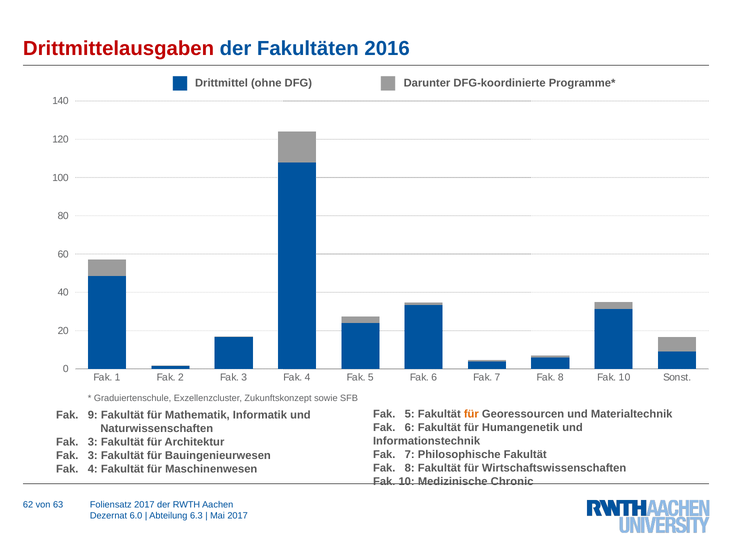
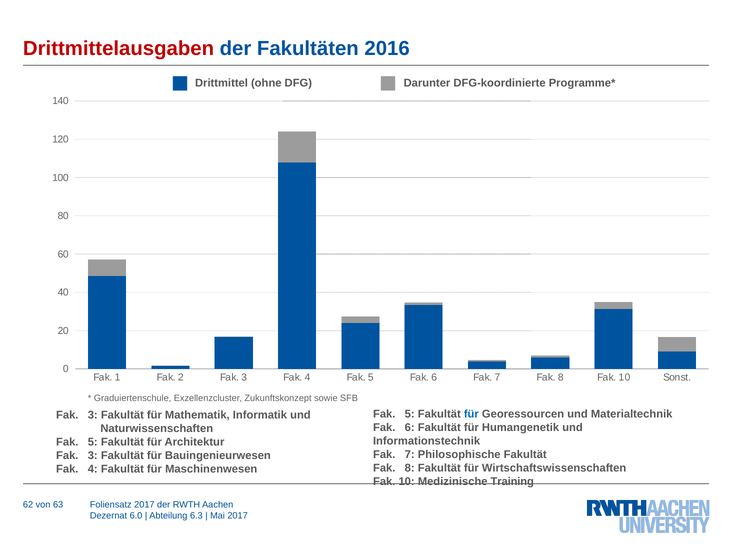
für colour: orange -> blue (471, 414)
9: 9 -> 3 (93, 415)
3: 3 -> 5 (93, 442)
Chronic: Chronic -> Training (512, 481)
